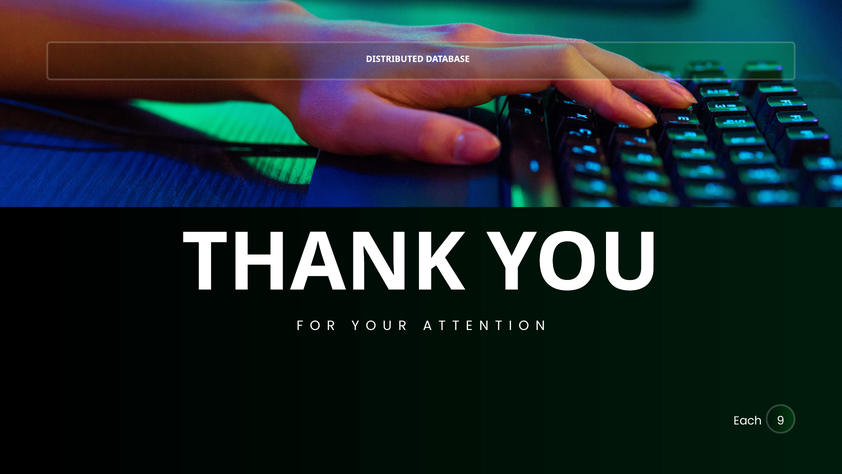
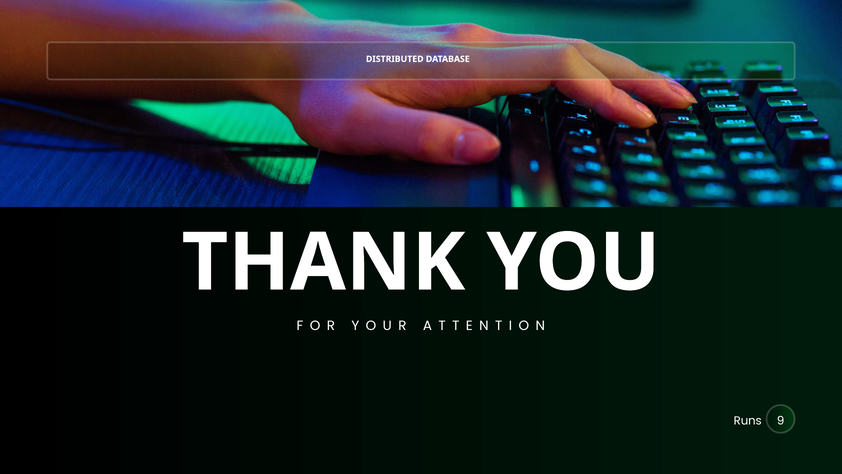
Each: Each -> Runs (748, 420)
